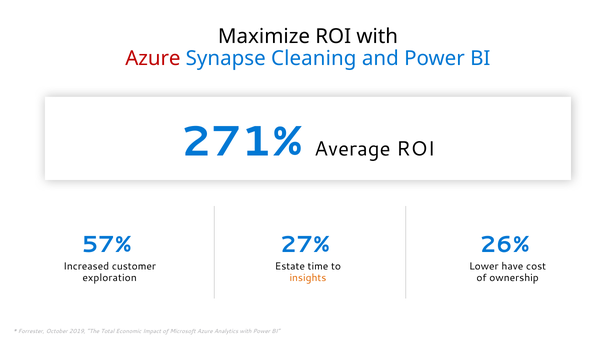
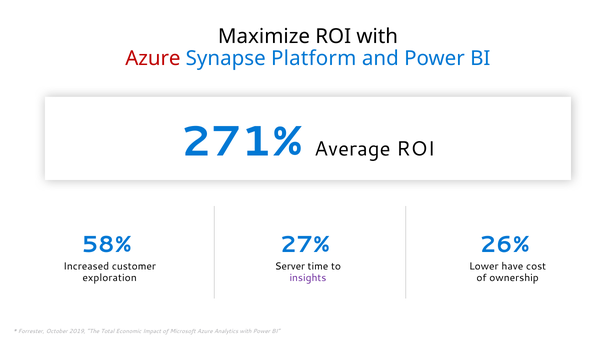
Cleaning: Cleaning -> Platform (314, 59)
57%: 57% -> 58% (107, 244)
Estate: Estate -> Server (290, 266)
insights colour: orange -> purple (308, 277)
